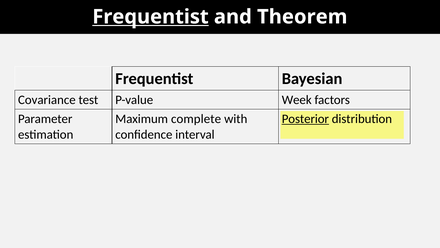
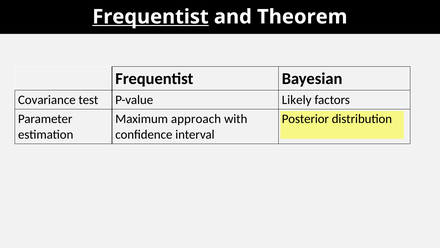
Week: Week -> Likely (297, 100)
complete: complete -> approach (196, 119)
Posterior underline: present -> none (305, 119)
